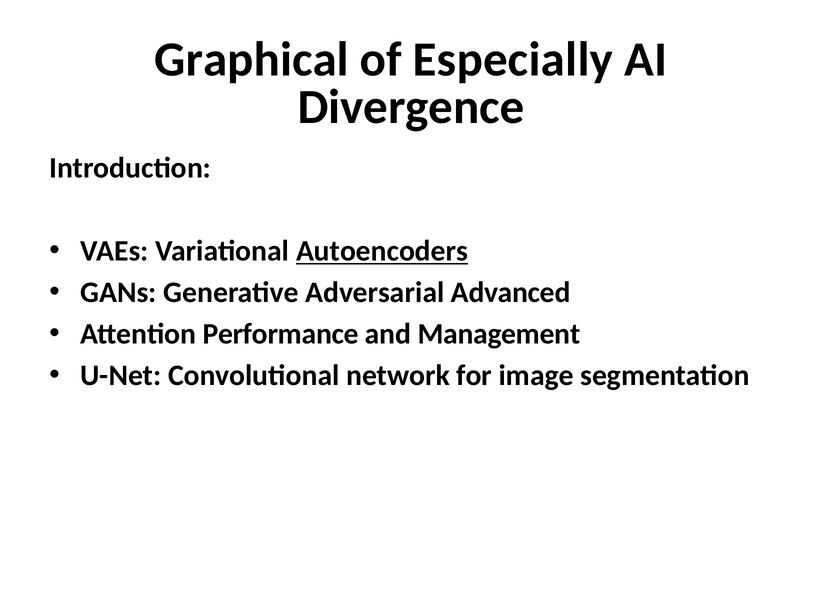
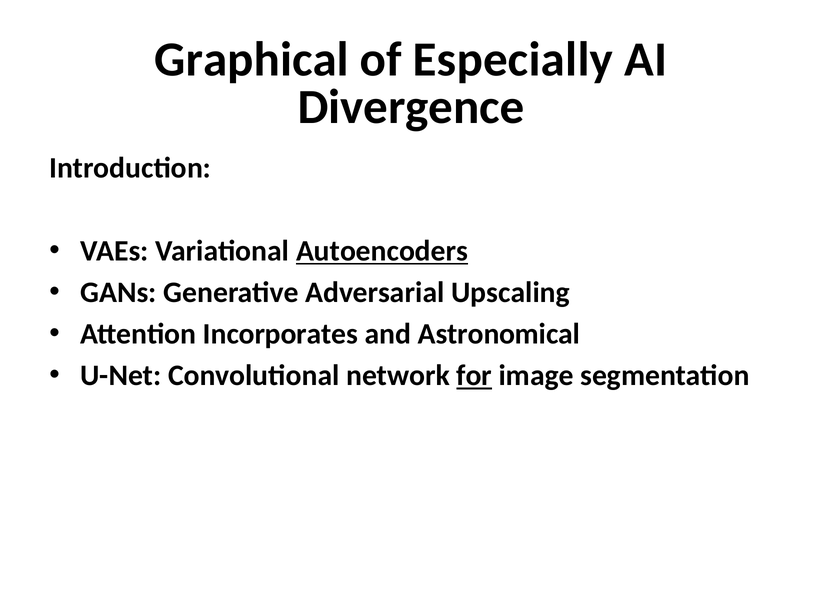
Advanced: Advanced -> Upscaling (511, 293)
Performance: Performance -> Incorporates (281, 334)
Management: Management -> Astronomical (499, 334)
for underline: none -> present (474, 376)
